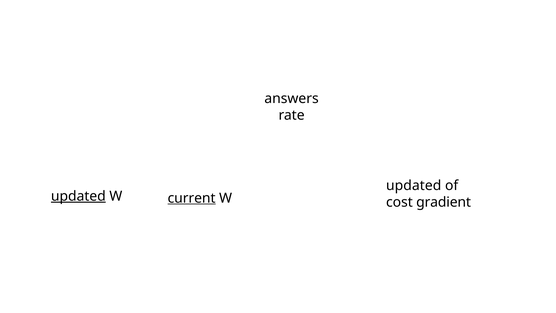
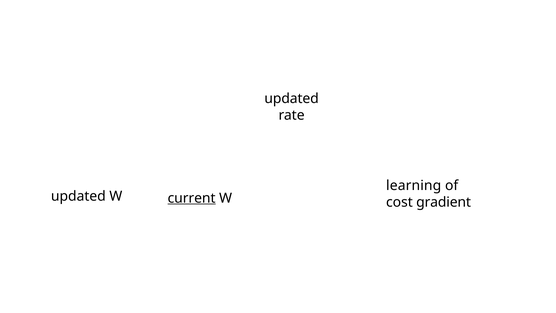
answers: answers -> updated (292, 98)
updated: updated -> learning (414, 186)
updated underline: present -> none (78, 196)
